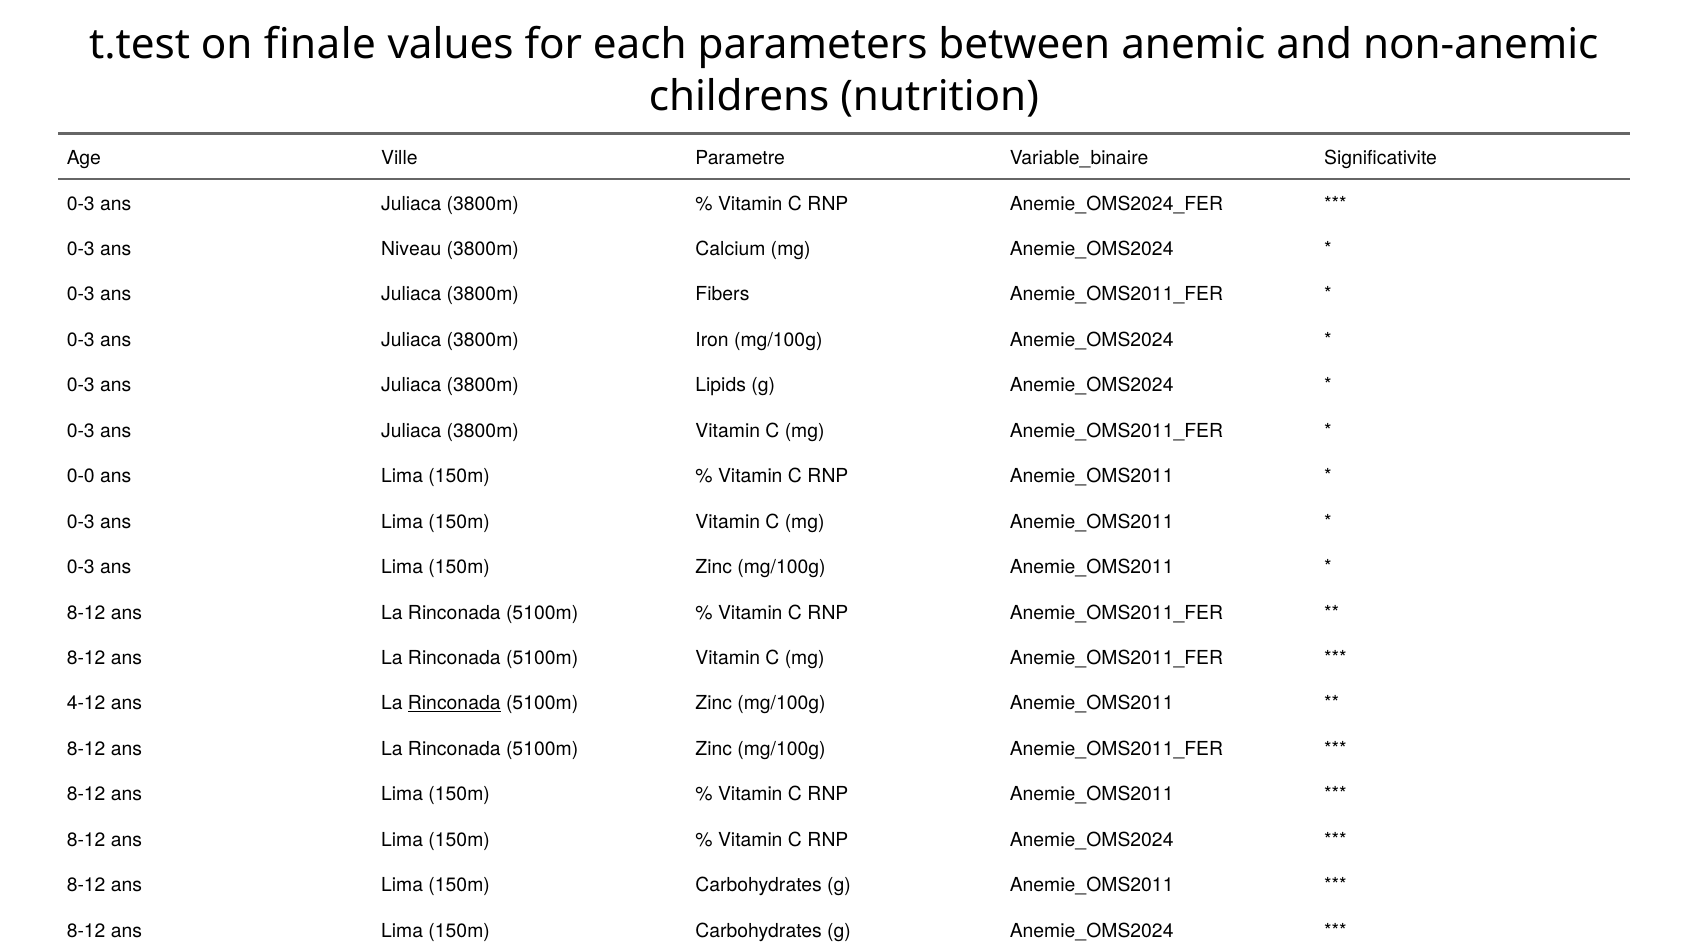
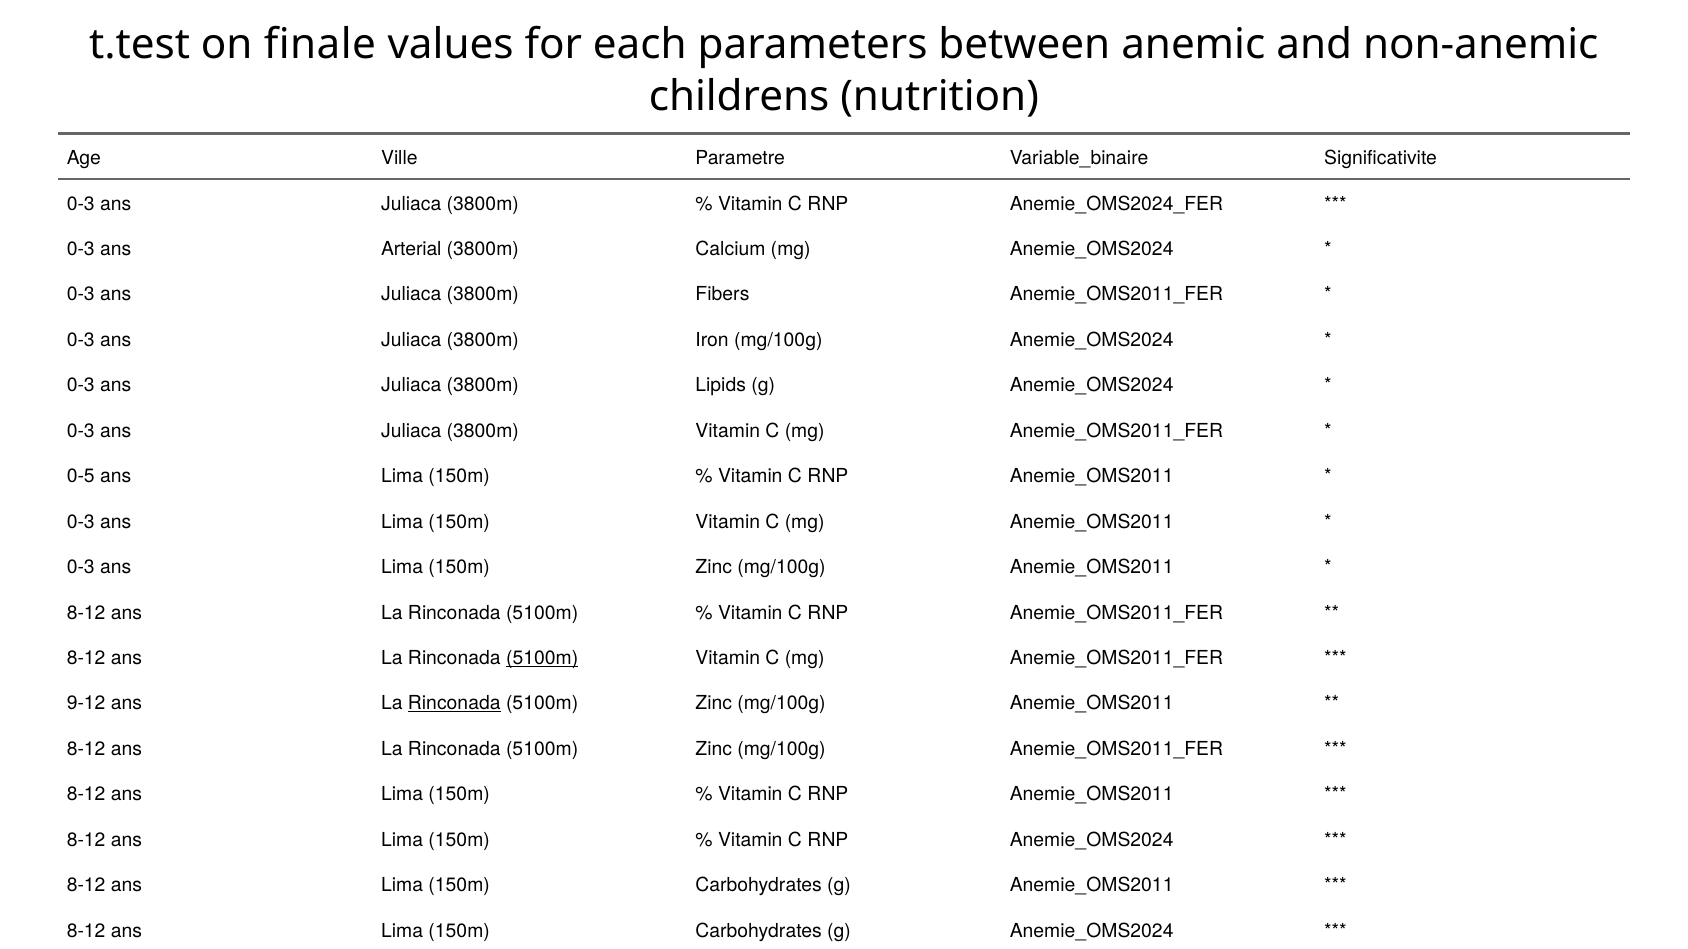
Niveau: Niveau -> Arterial (411, 249)
0-0: 0-0 -> 0-5 (81, 477)
5100m underline: none -> present (542, 658)
4-12: 4-12 -> 9-12 (86, 704)
